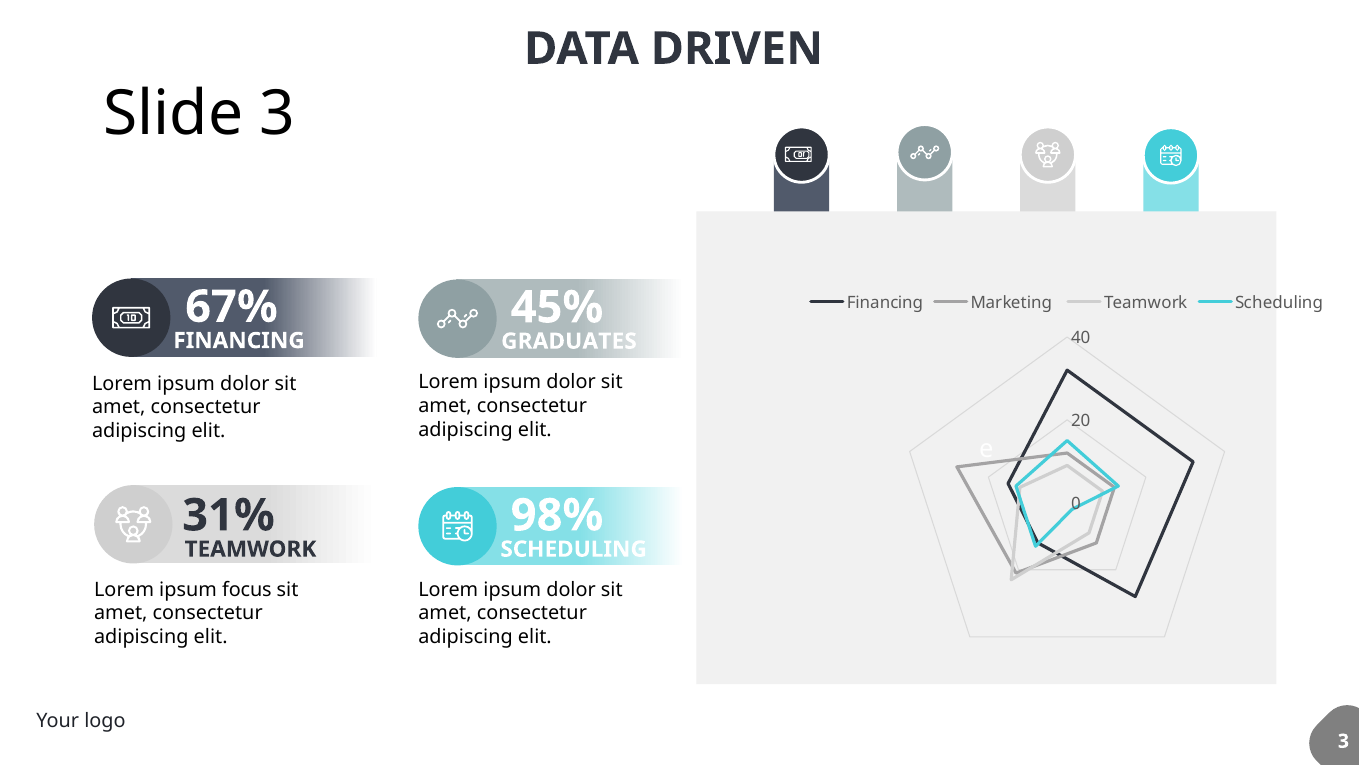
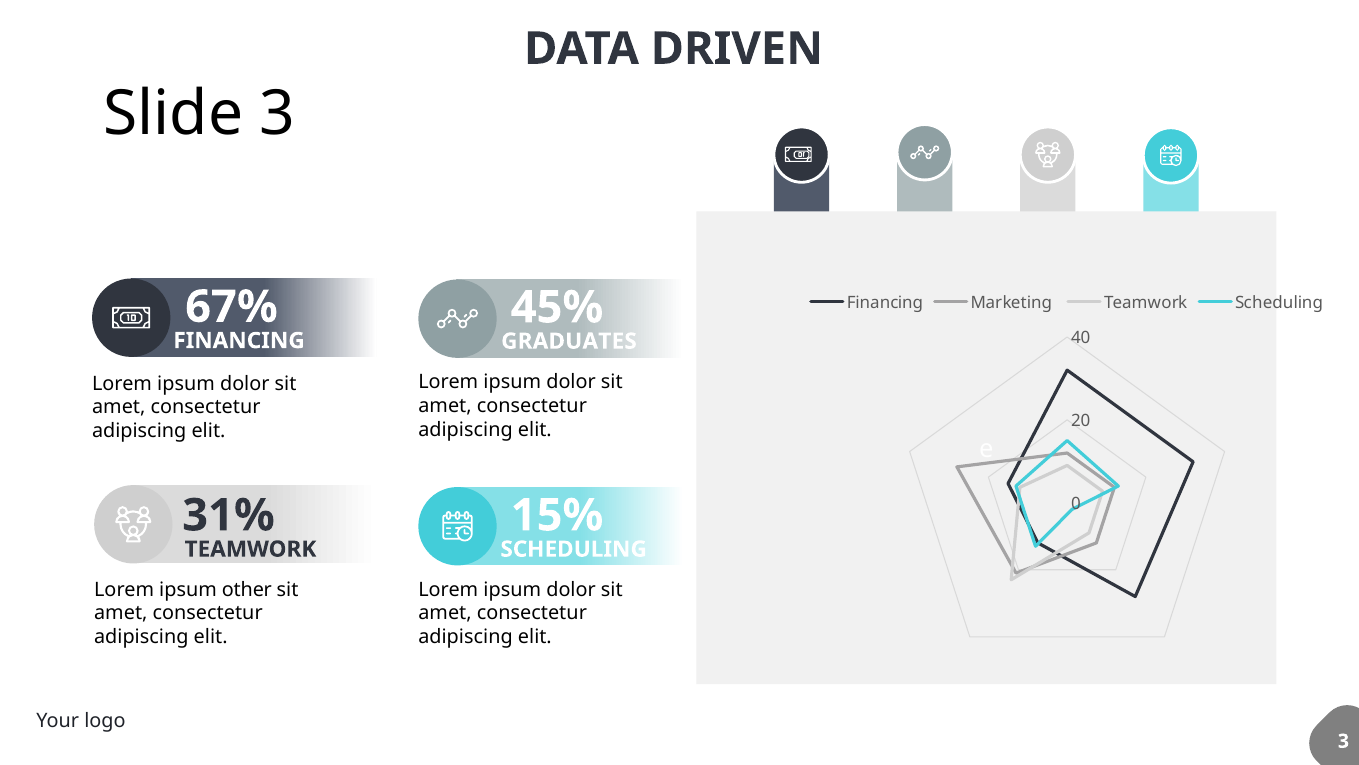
98%: 98% -> 15% (557, 515)
focus: focus -> other (247, 589)
